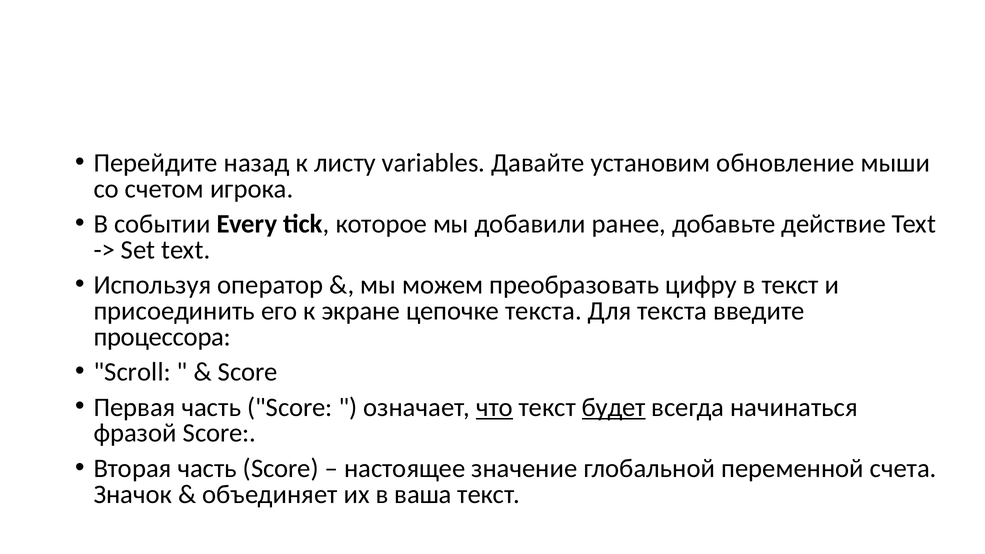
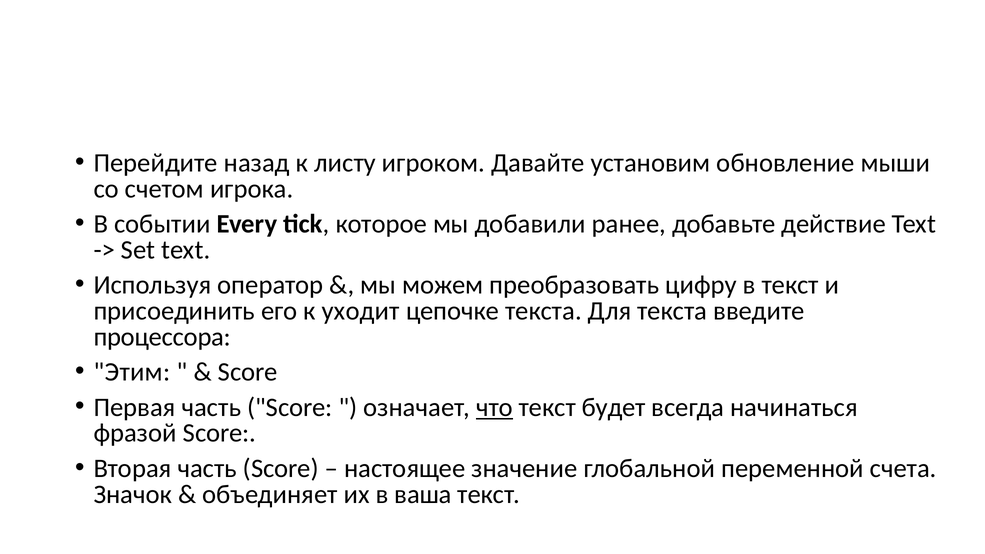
variables: variables -> игроком (434, 163)
экране: экране -> уходит (361, 311)
Scroll: Scroll -> Этим (132, 372)
будет underline: present -> none (614, 407)
